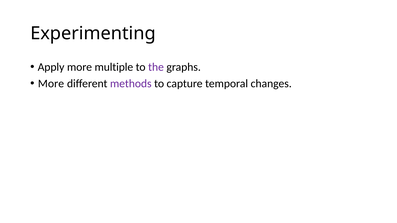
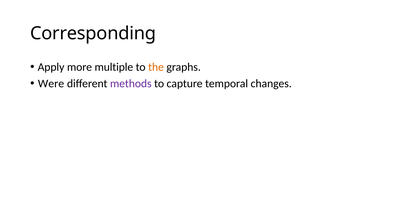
Experimenting: Experimenting -> Corresponding (93, 33)
the colour: purple -> orange (156, 67)
More: More -> Were (51, 84)
